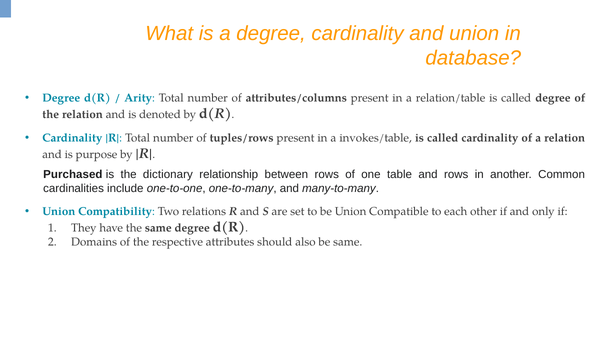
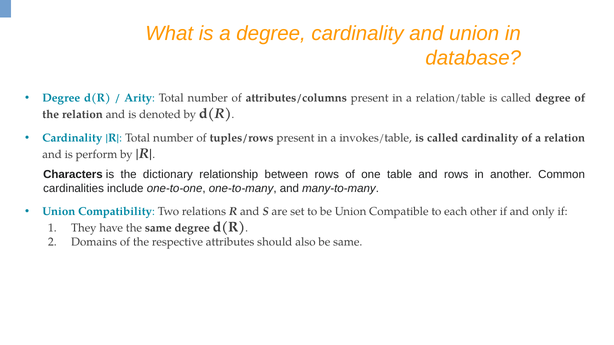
purpose: purpose -> perform (97, 154)
Purchased: Purchased -> Characters (73, 175)
